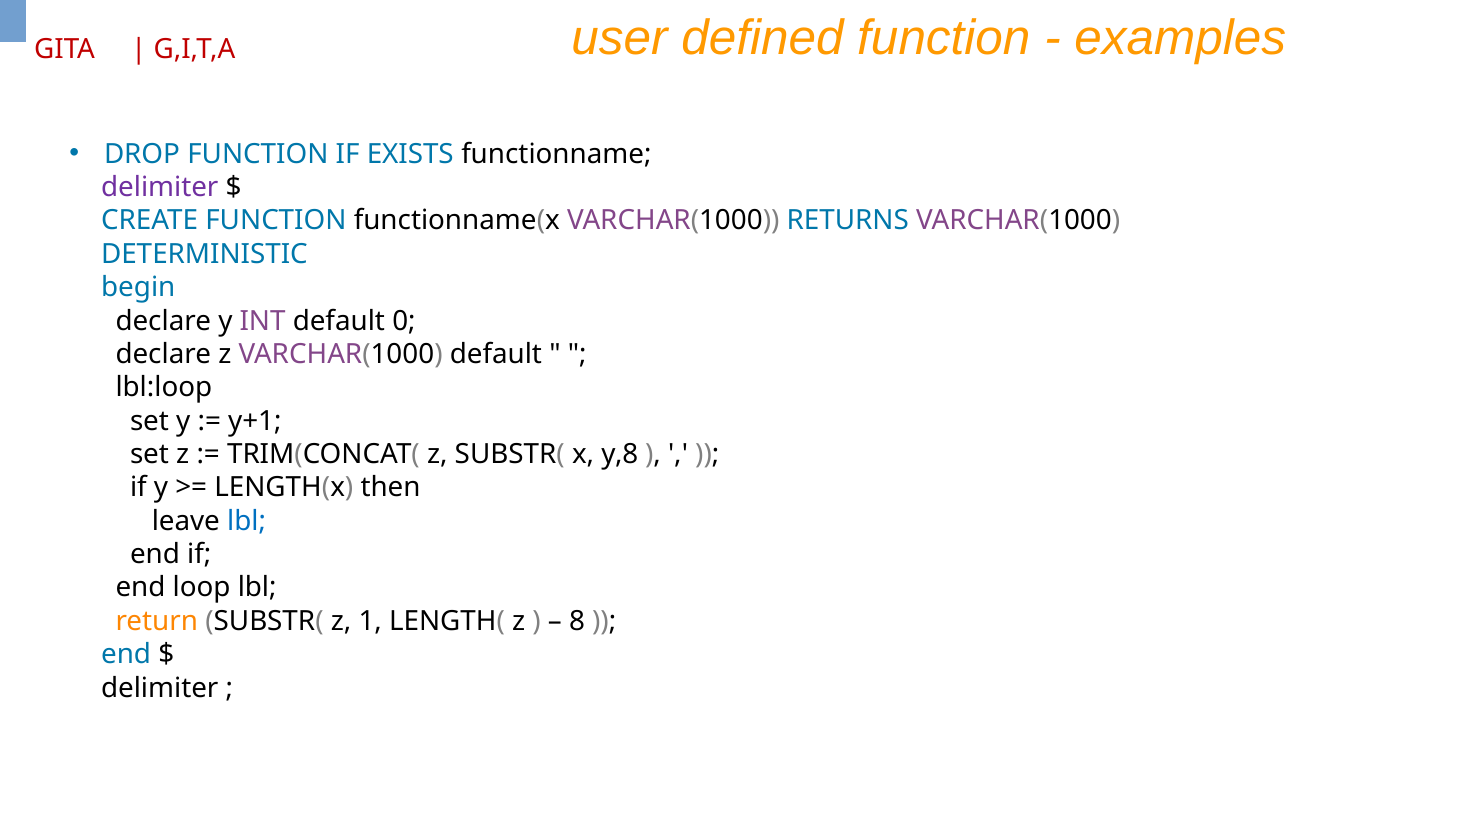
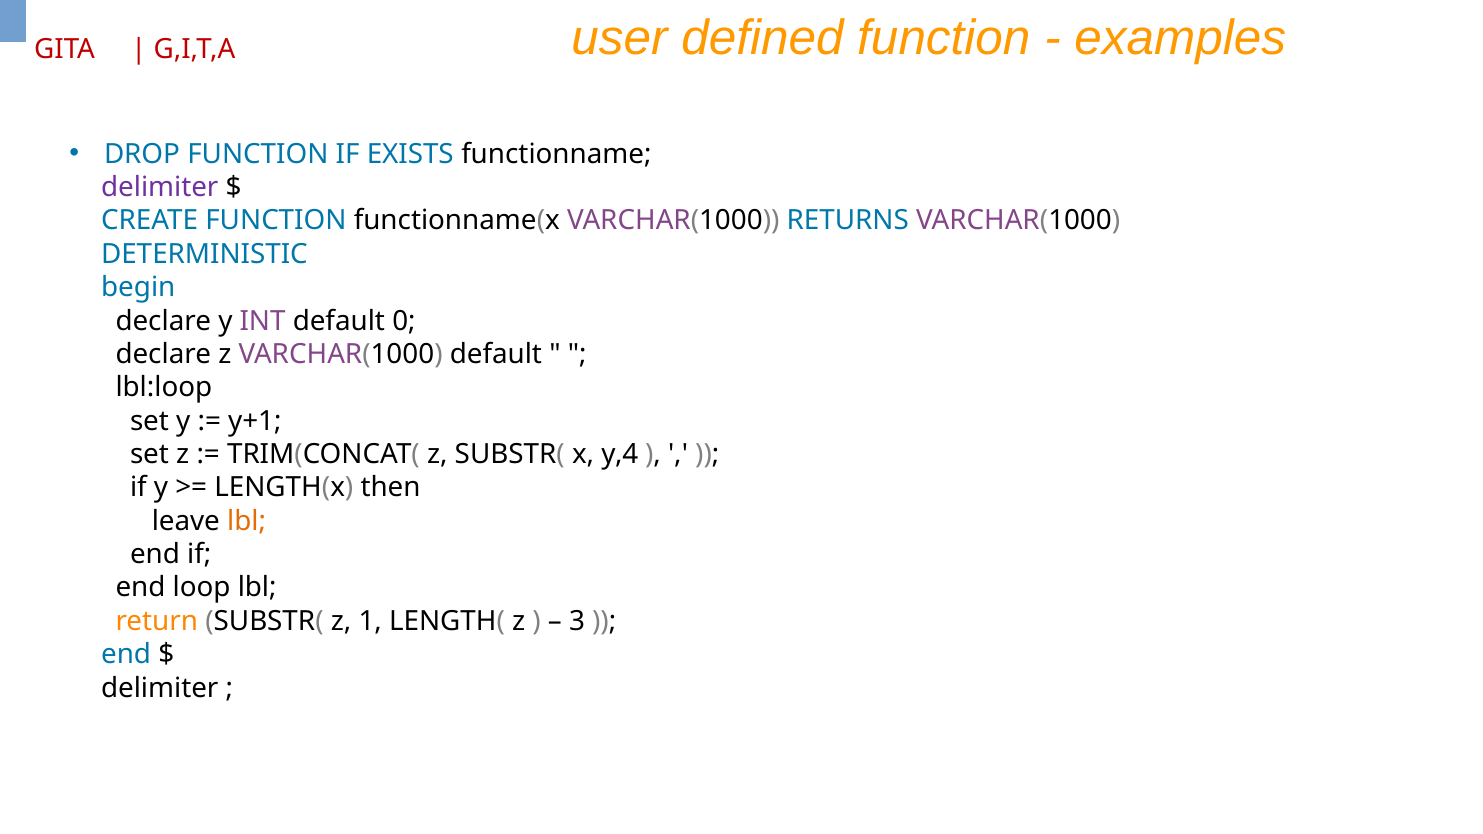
y,8: y,8 -> y,4 (620, 454)
lbl colour: blue -> orange (247, 521)
8: 8 -> 3 (577, 621)
